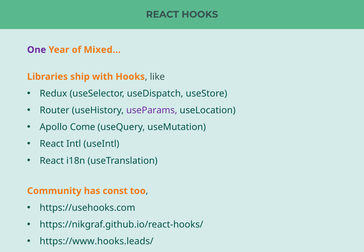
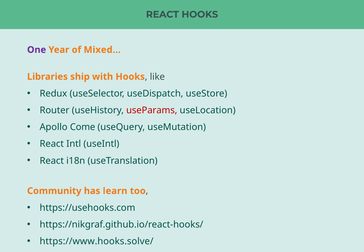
useParams colour: purple -> red (152, 110)
const: const -> learn (115, 191)
https://www.hooks.leads/: https://www.hooks.leads/ -> https://www.hooks.solve/ (97, 241)
